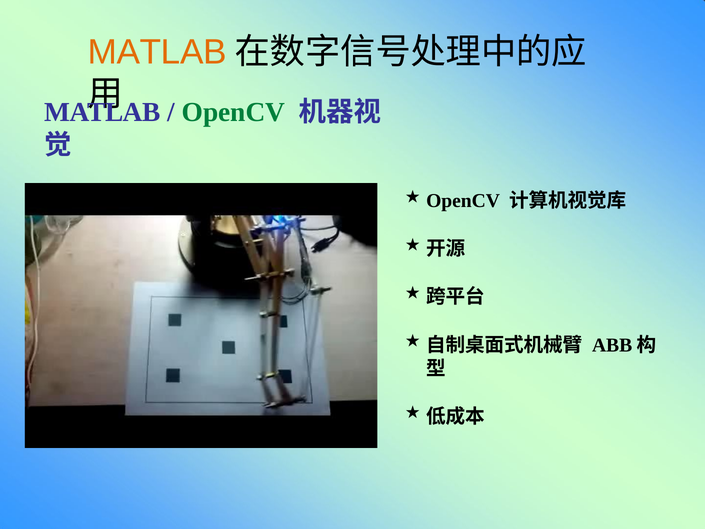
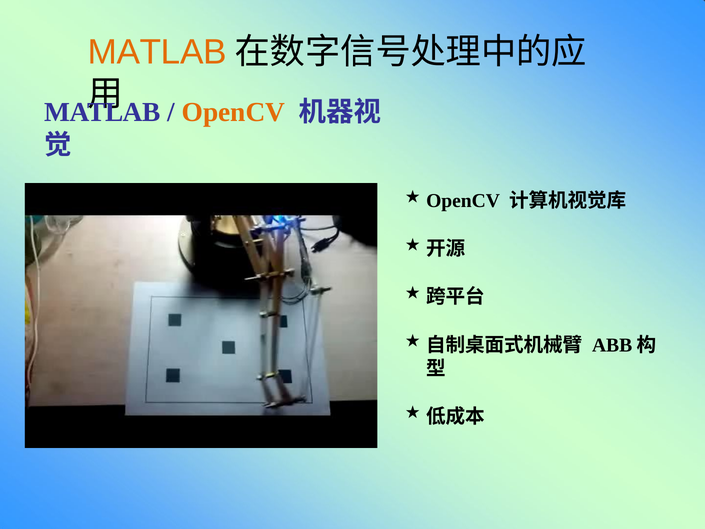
OpenCV colour: green -> orange (233, 112)
